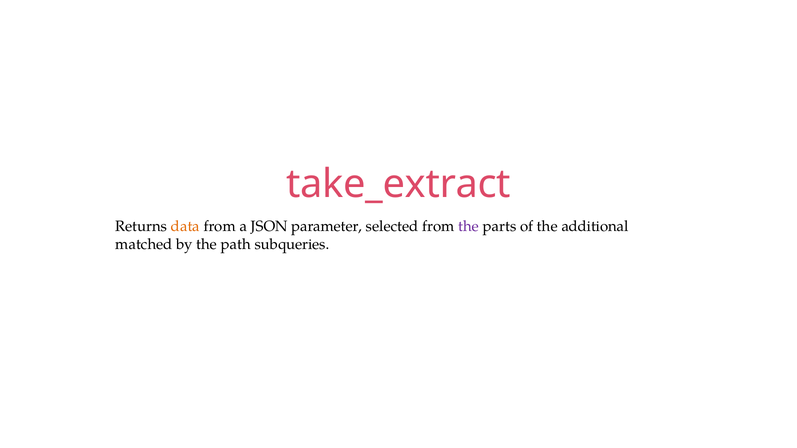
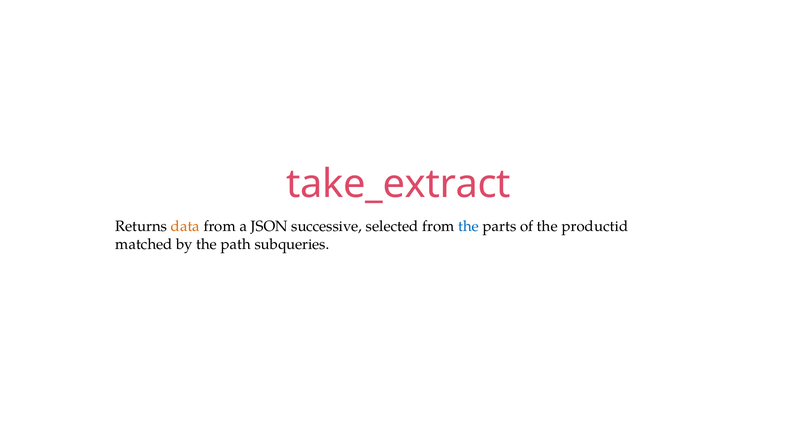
parameter: parameter -> successive (327, 226)
the colour: purple -> blue (469, 226)
additional: additional -> productid (595, 226)
